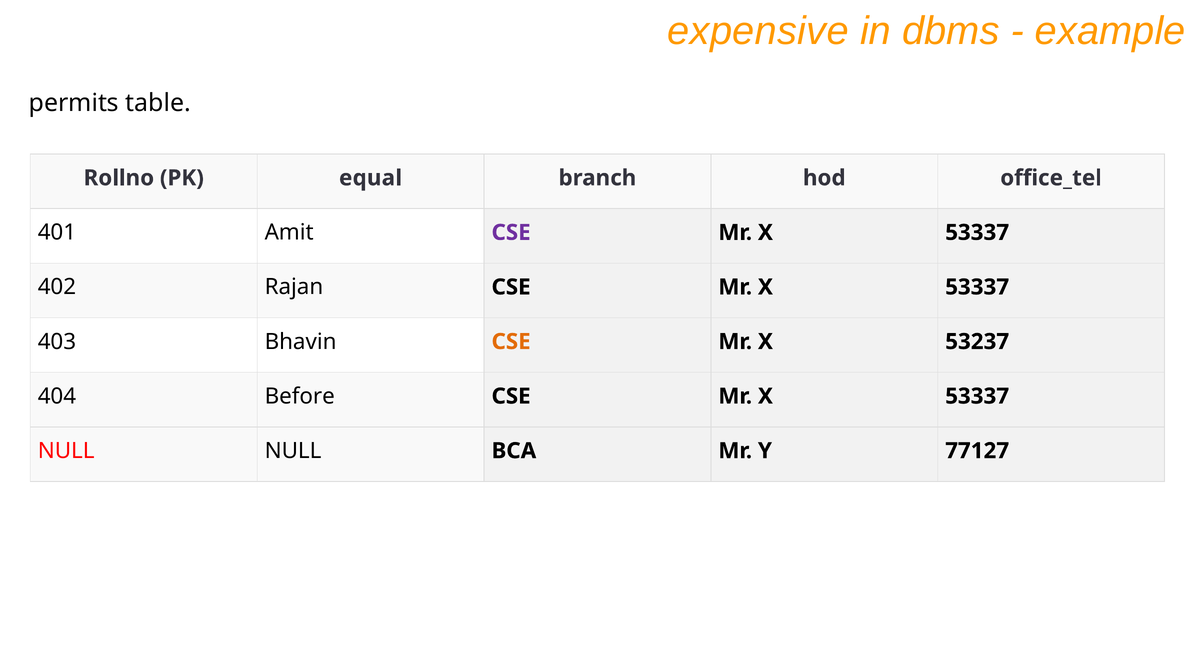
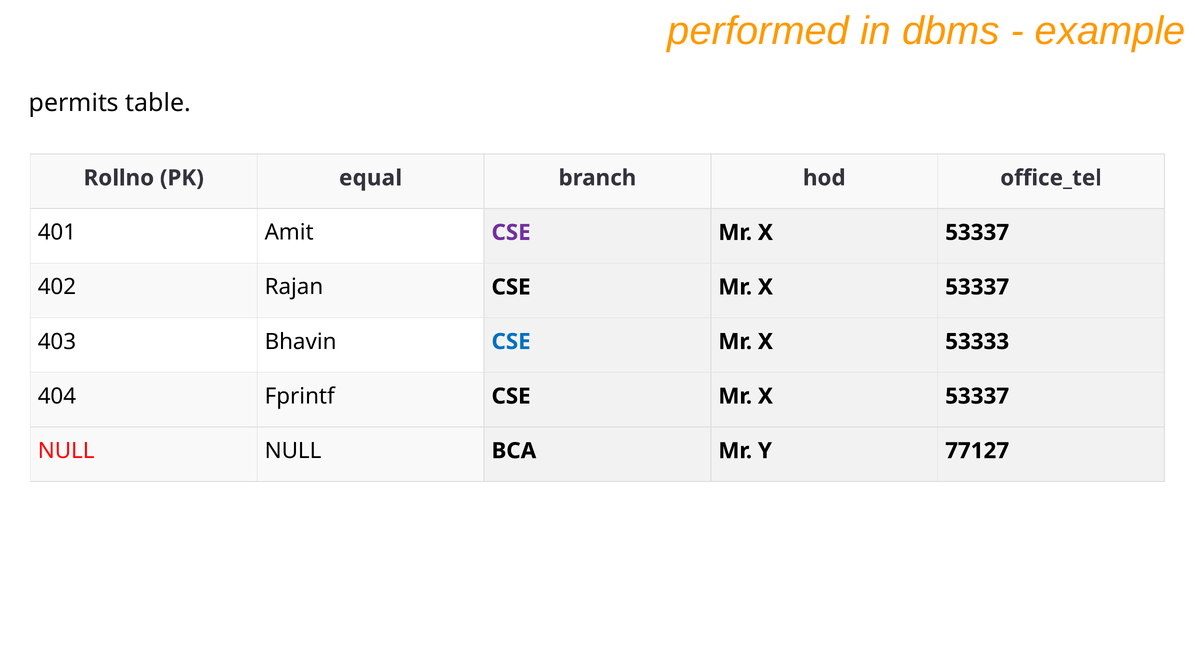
expensive: expensive -> performed (758, 31)
CSE colour: orange -> blue (511, 342)
53237: 53237 -> 53333 (977, 342)
Before: Before -> Fprintf (300, 396)
